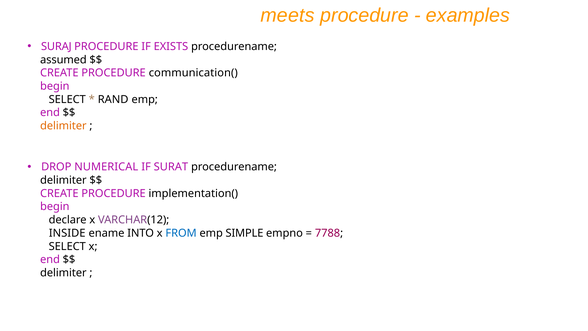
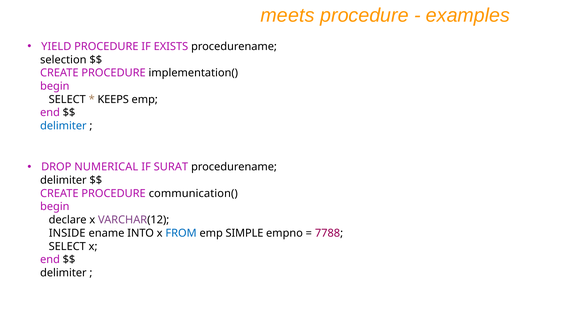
SURAJ: SURAJ -> YIELD (56, 46)
assumed: assumed -> selection (63, 60)
communication(: communication( -> implementation( (193, 73)
RAND: RAND -> KEEPS (113, 99)
delimiter colour: orange -> blue (63, 126)
implementation(: implementation( -> communication( (193, 193)
